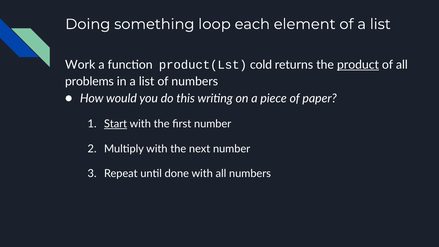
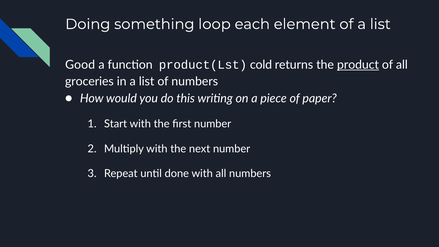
Work: Work -> Good (80, 65)
problems: problems -> groceries (89, 82)
Start underline: present -> none (116, 124)
